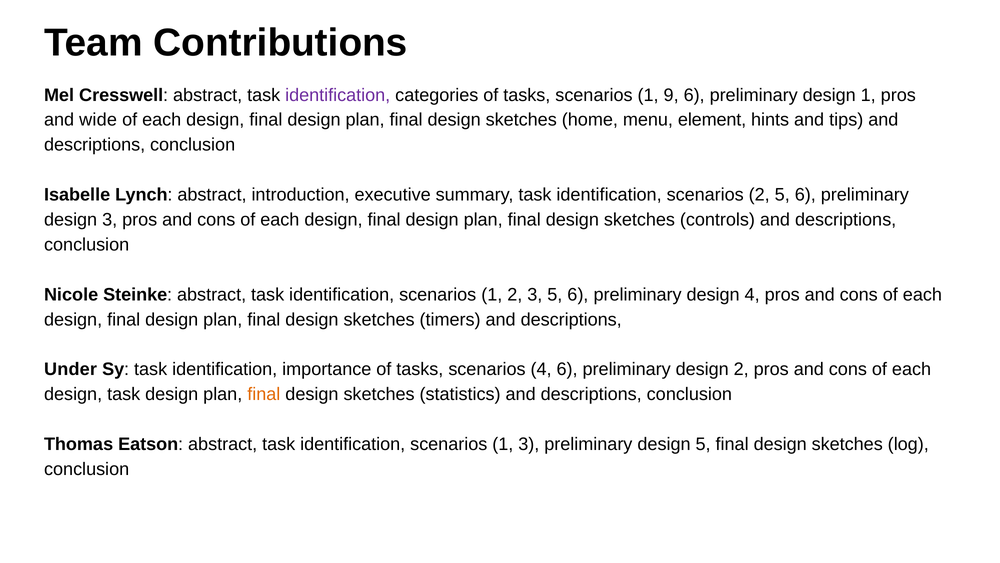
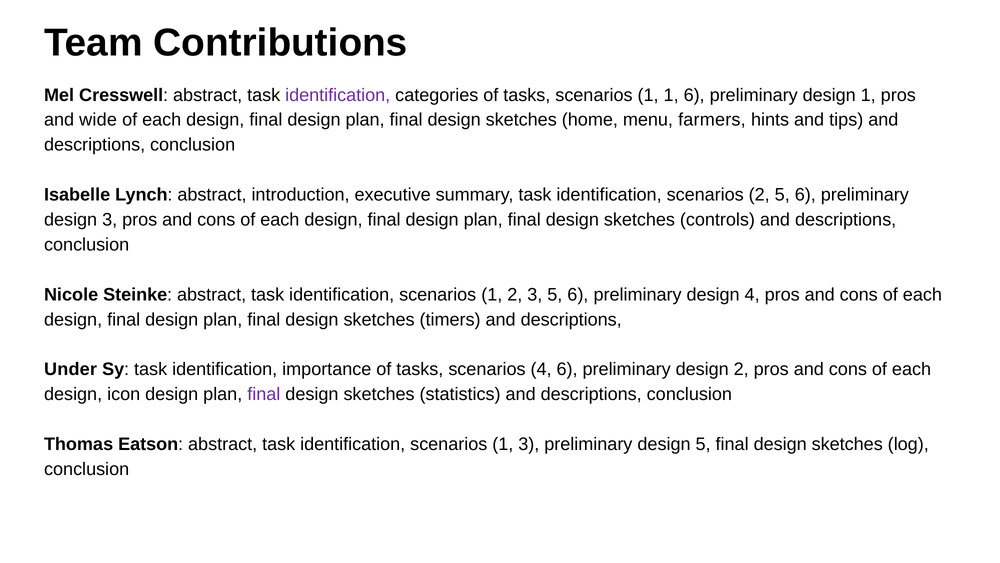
1 9: 9 -> 1 (671, 95)
element: element -> farmers (712, 120)
design task: task -> icon (124, 394)
final colour: orange -> purple (264, 394)
